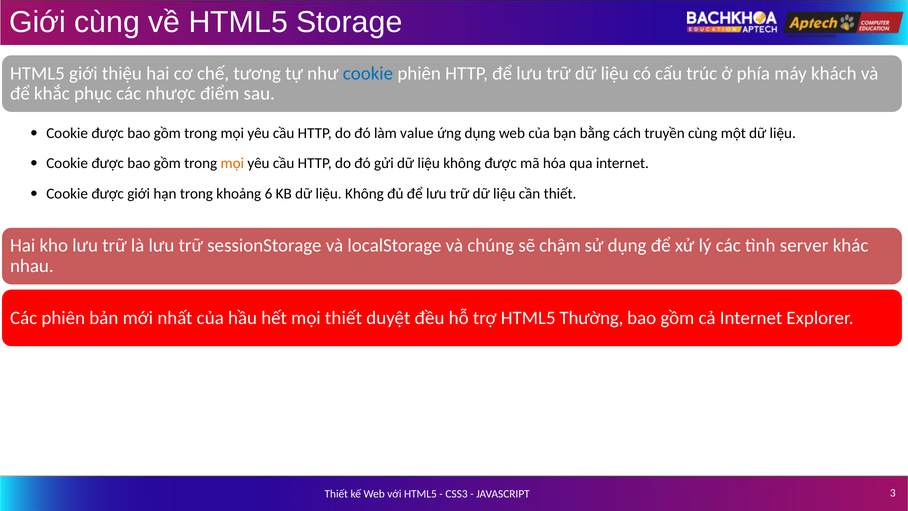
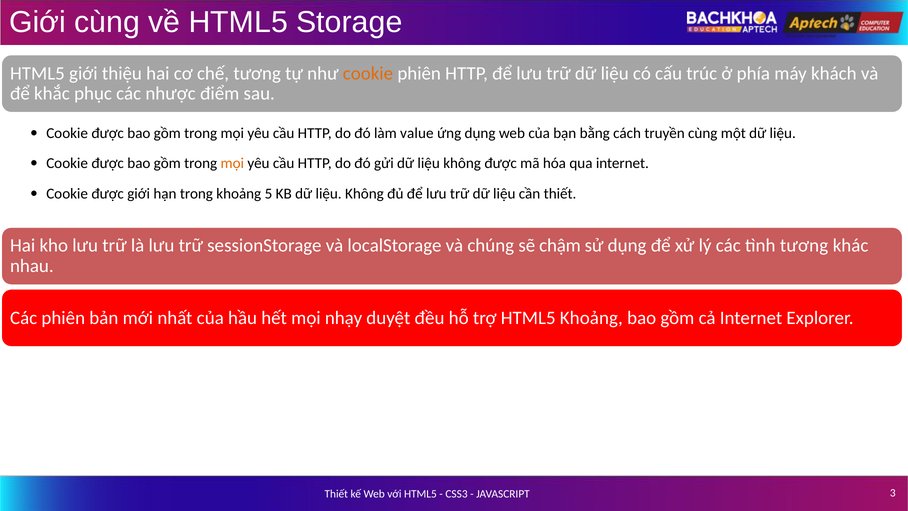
cookie colour: blue -> orange (368, 73)
6: 6 -> 5 (268, 194)
tình server: server -> tương (804, 246)
mọi thiết: thiết -> nhạy (344, 318)
HTML5 Thường: Thường -> Khoảng (591, 318)
